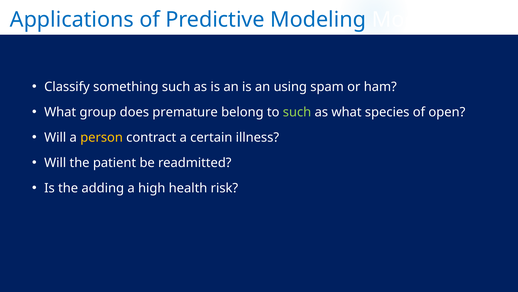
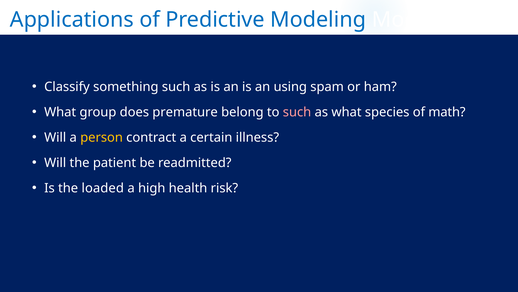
such colour: light green -> pink (297, 112)
open: open -> math (447, 112)
adding: adding -> loaded (103, 188)
